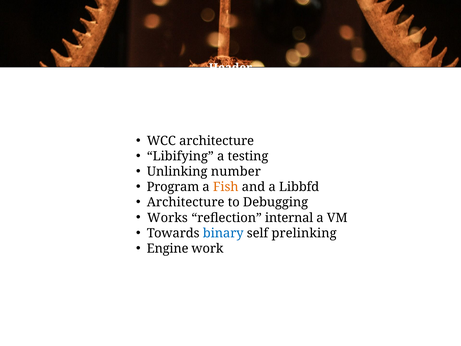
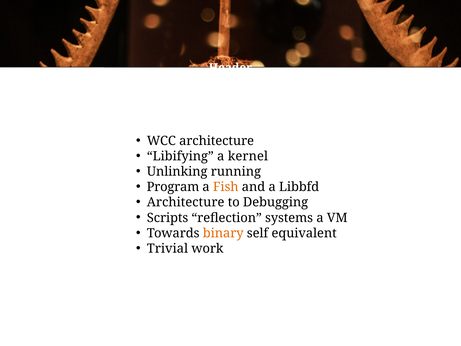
testing: testing -> kernel (248, 156)
number: number -> running (236, 172)
Works: Works -> Scripts (168, 218)
internal: internal -> systems (289, 218)
binary colour: blue -> orange (223, 233)
prelinking: prelinking -> equivalent (304, 233)
Engine: Engine -> Trivial (167, 248)
